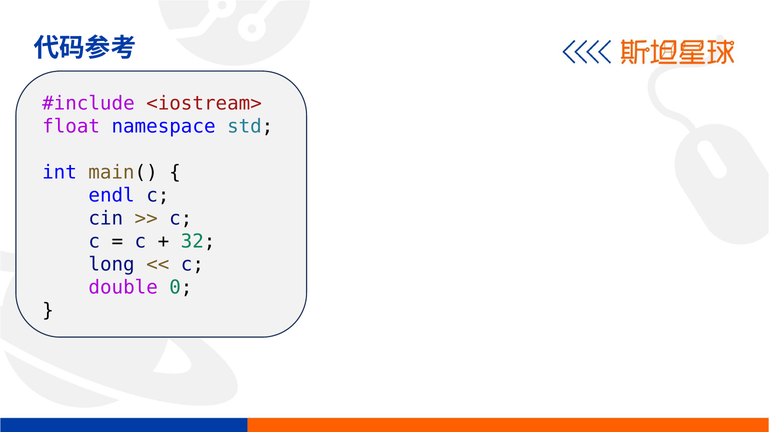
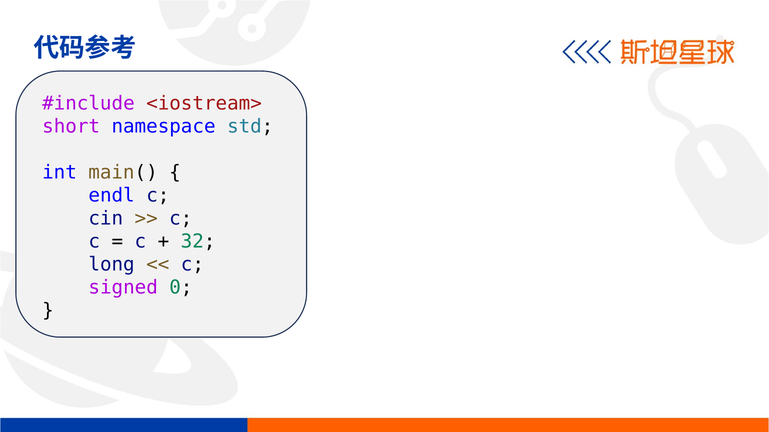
float: float -> short (71, 127)
double: double -> signed (123, 288)
